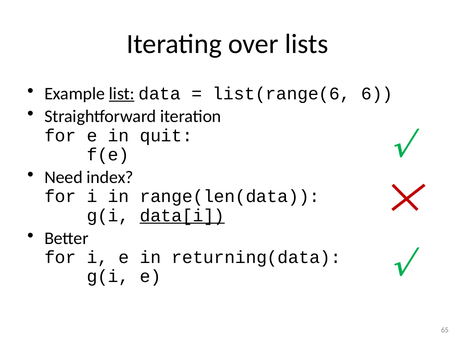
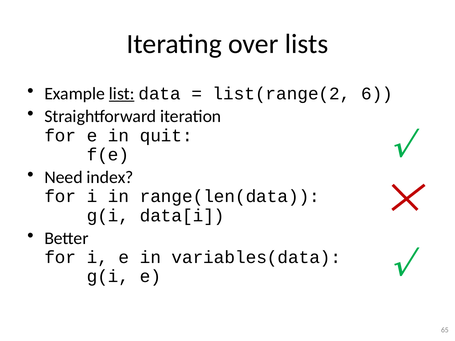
list(range(6: list(range(6 -> list(range(2 (282, 94)
data[i underline: present -> none (182, 216)
returning(data: returning(data -> variables(data (256, 258)
